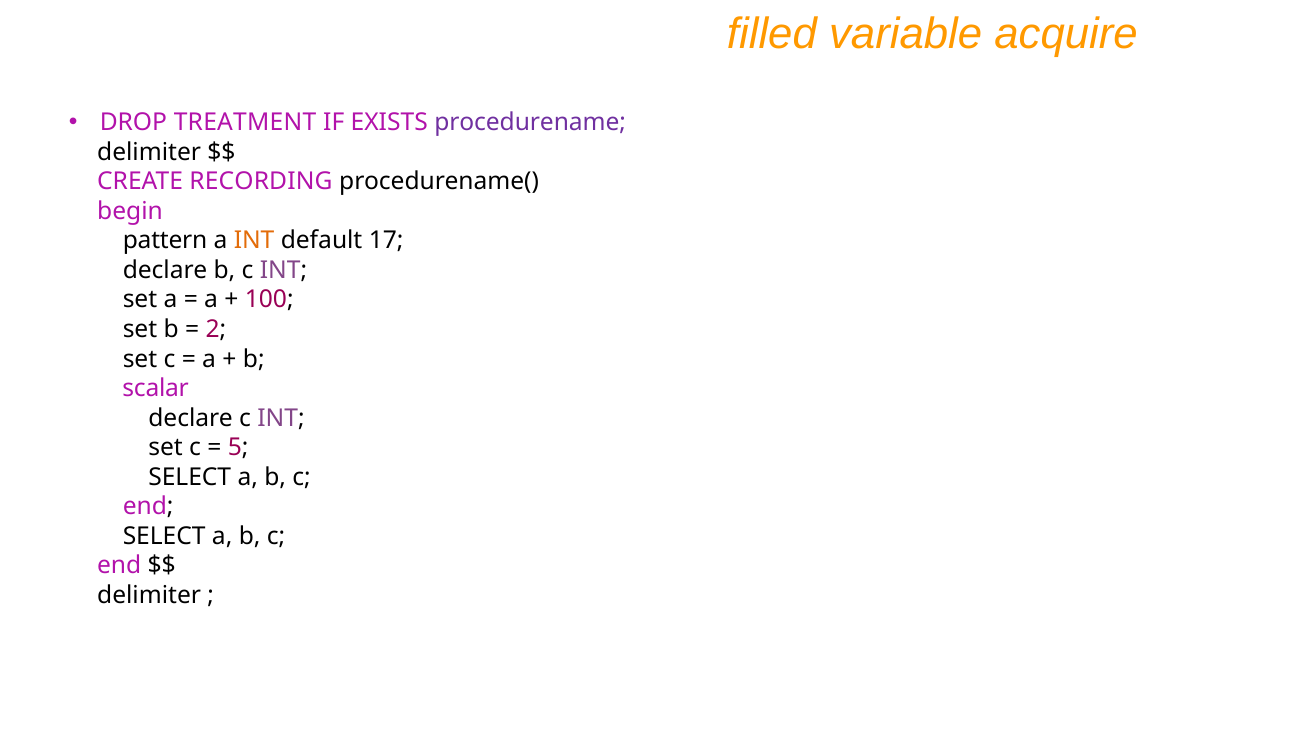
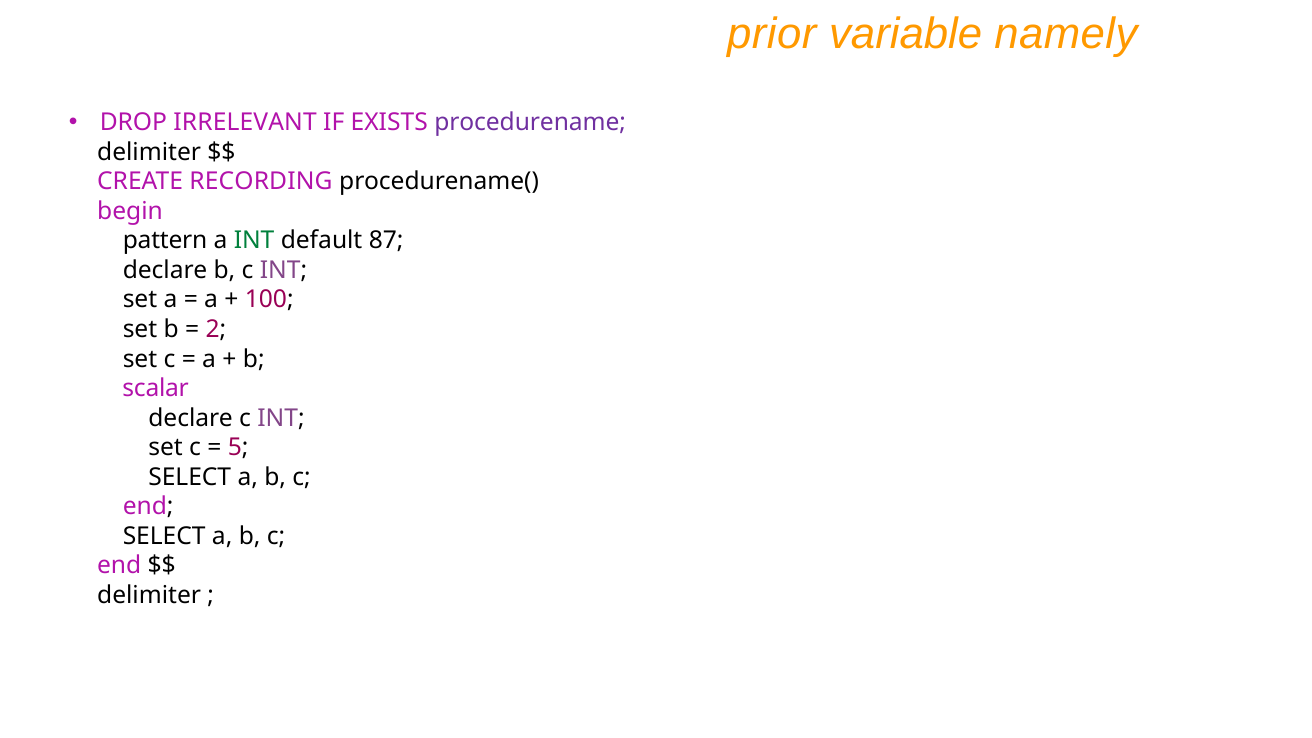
filled: filled -> prior (772, 34)
acquire: acquire -> namely (1066, 34)
TREATMENT: TREATMENT -> IRRELEVANT (245, 123)
INT colour: orange -> green (254, 241)
17: 17 -> 87 (386, 241)
